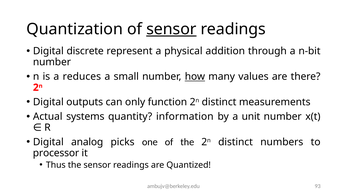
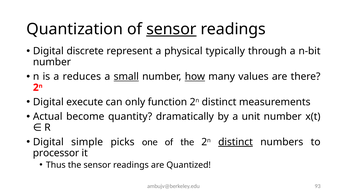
addition: addition -> typically (225, 51)
small underline: none -> present (126, 77)
outputs: outputs -> execute (85, 102)
systems: systems -> become (85, 117)
information: information -> dramatically (185, 117)
analog: analog -> simple (87, 142)
distinct underline: none -> present (236, 142)
